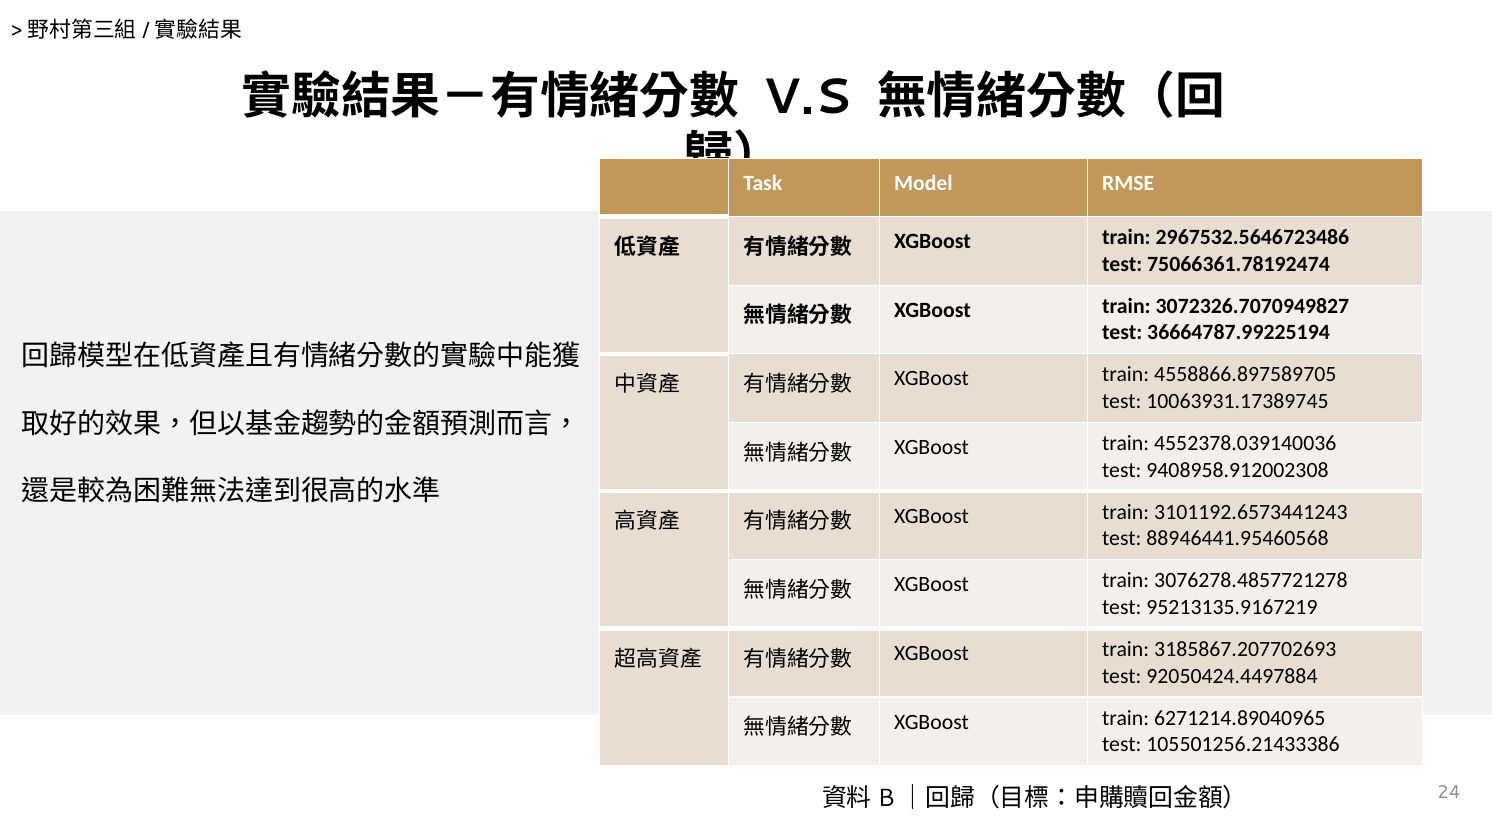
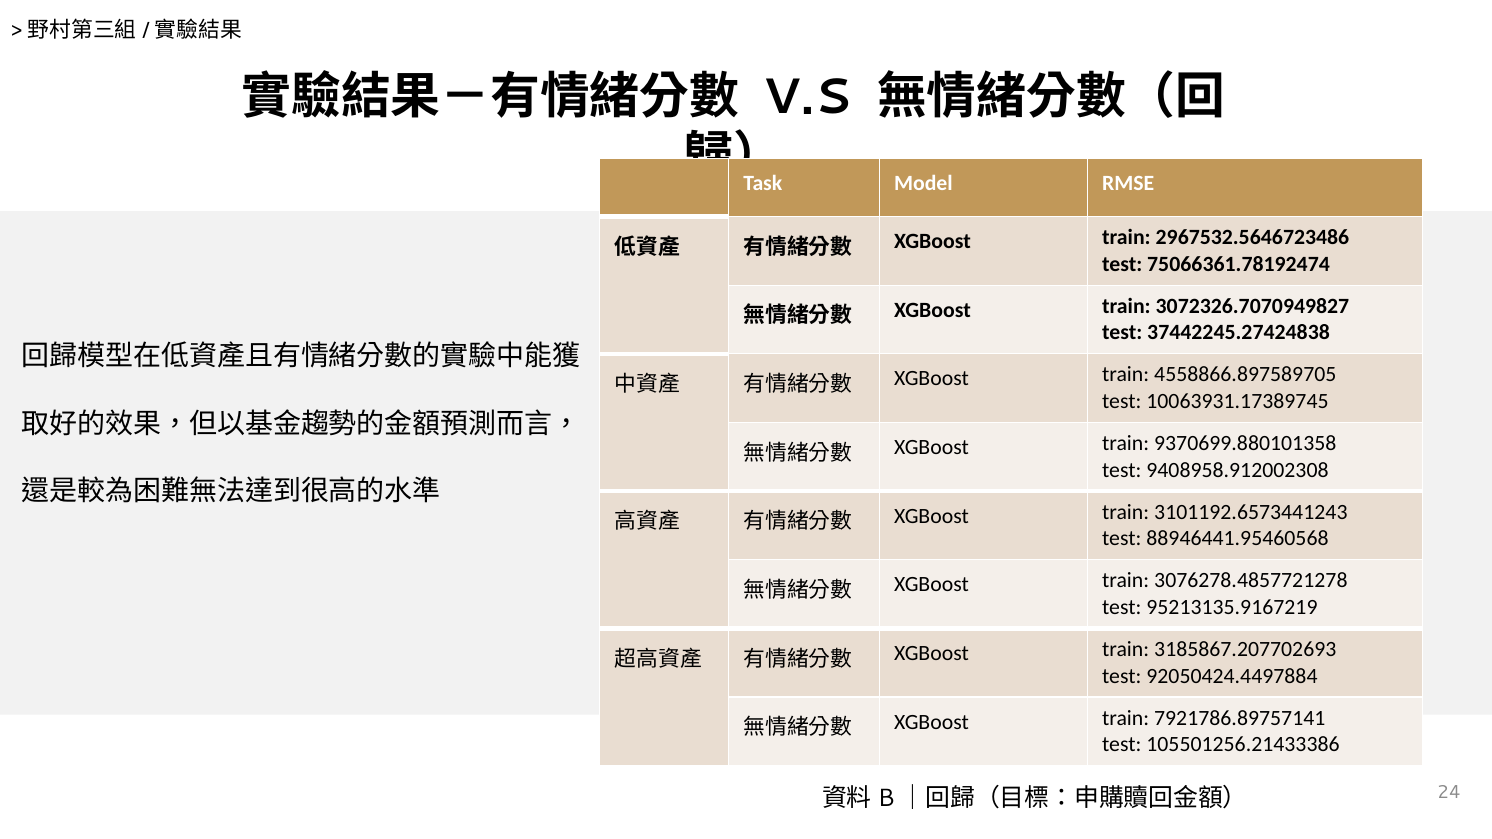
36664787.99225194: 36664787.99225194 -> 37442245.27424838 (1239, 333)
4552378.039140036: 4552378.039140036 -> 9370699.880101358 (1245, 444)
6271214.89040965: 6271214.89040965 -> 7921786.89757141 (1240, 718)
